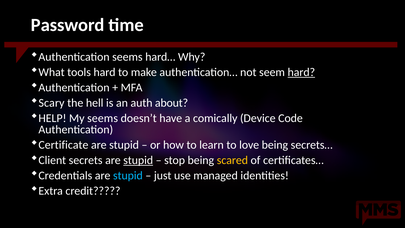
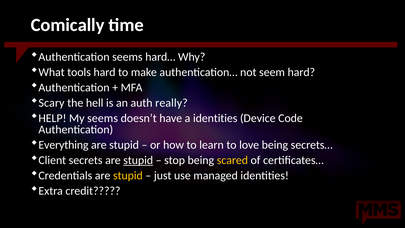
Password: Password -> Comically (68, 25)
hard underline: present -> none (301, 72)
about: about -> really (171, 103)
a comically: comically -> identities (215, 118)
Certificate: Certificate -> Everything (63, 145)
stupid colour: light blue -> yellow (128, 175)
